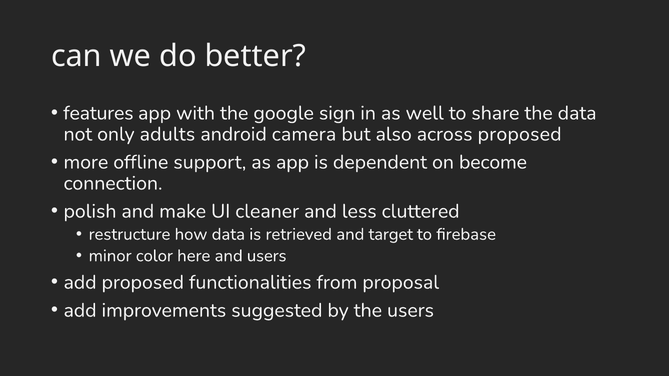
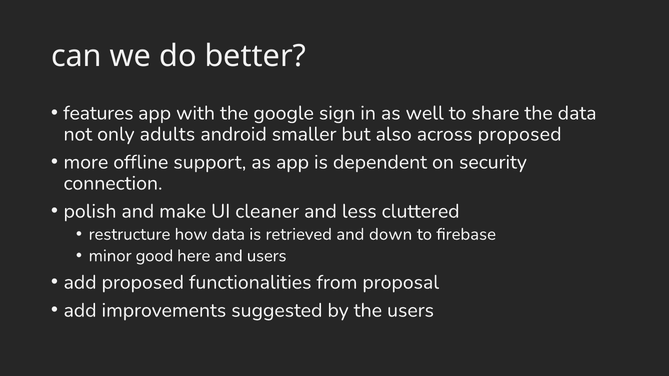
camera: camera -> smaller (304, 134)
become: become -> security (493, 162)
target: target -> down (391, 234)
color: color -> good (154, 256)
